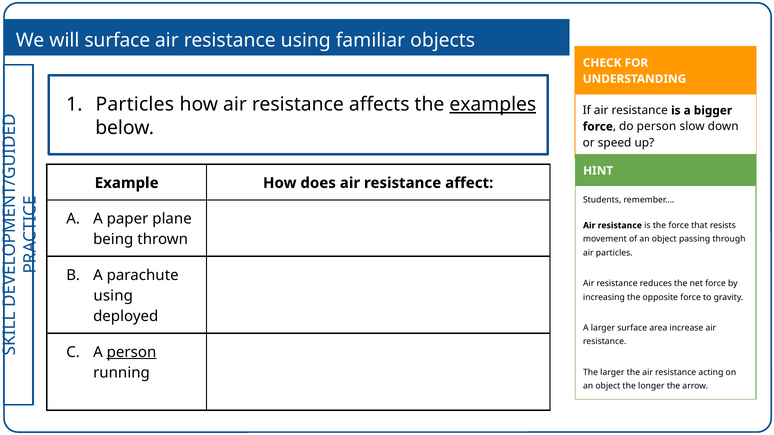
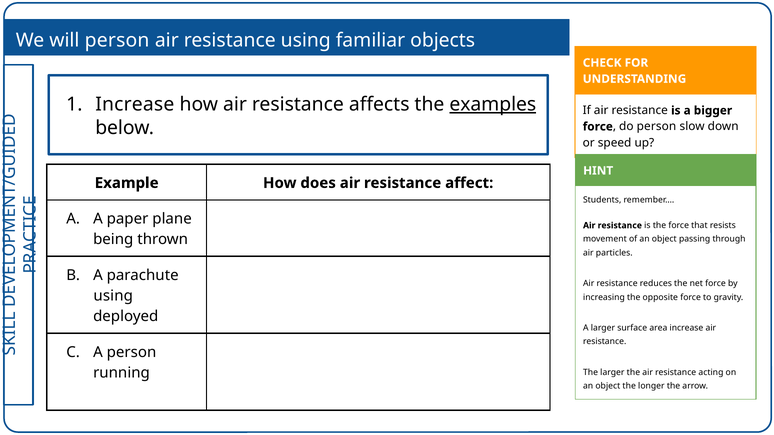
will surface: surface -> person (117, 40)
Particles: Particles -> Increase (135, 105)
person underline: present -> none (132, 353)
